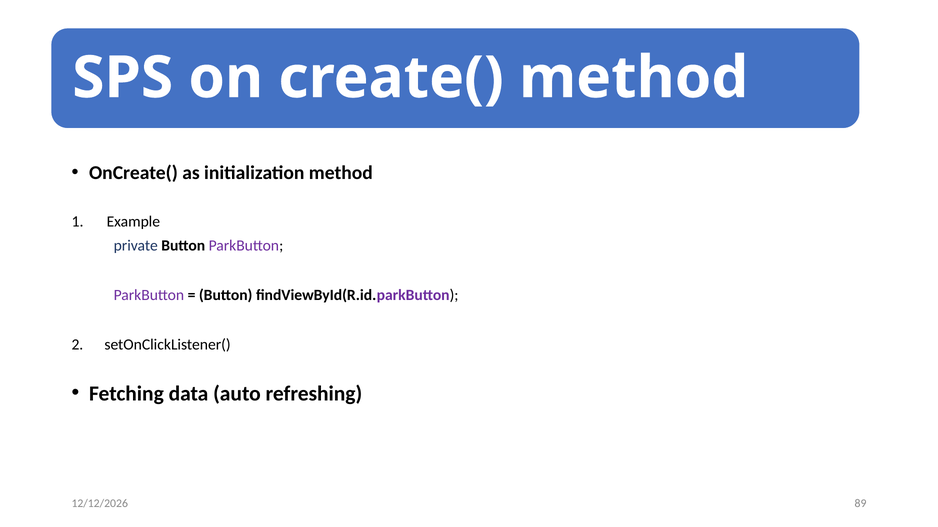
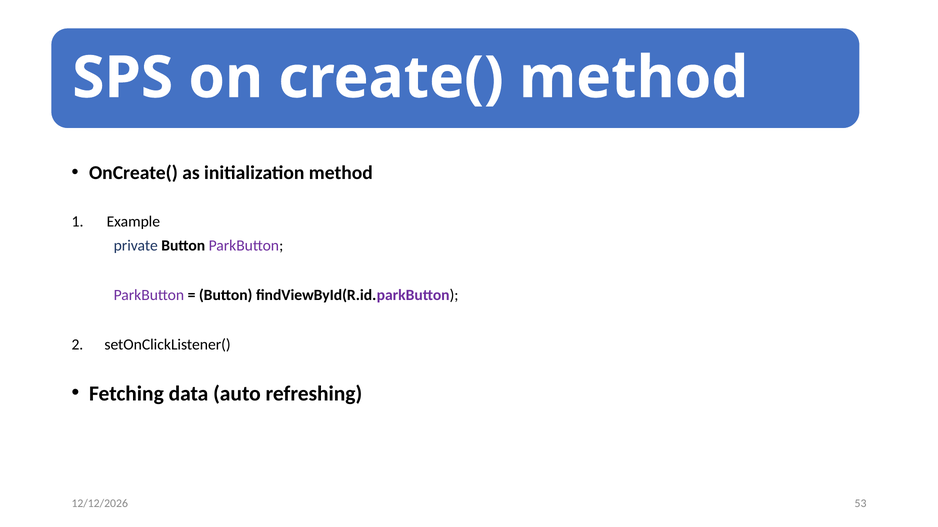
89: 89 -> 53 (861, 504)
